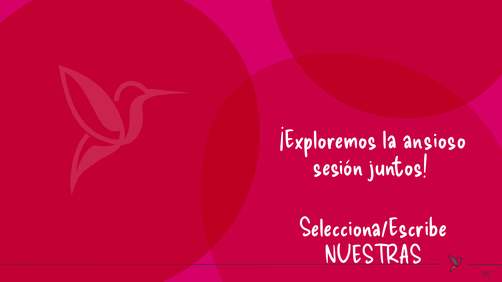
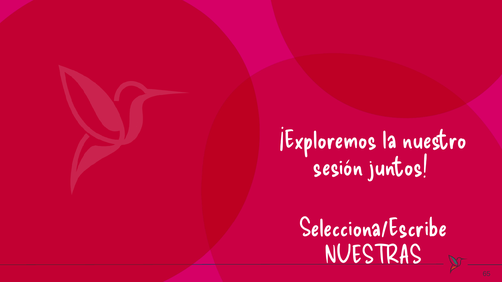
ansioso: ansioso -> nuestro (435, 140)
